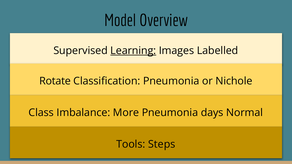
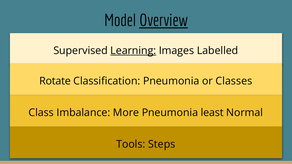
Overview underline: none -> present (163, 21)
Nichole: Nichole -> Classes (234, 81)
days: days -> least (212, 113)
